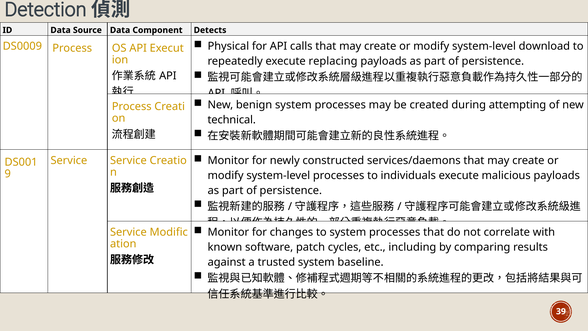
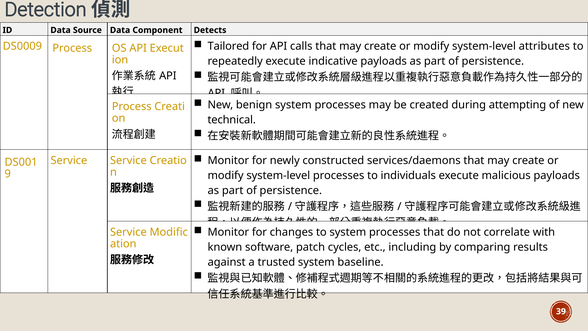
Physical: Physical -> Tailored (228, 46)
download: download -> attributes (544, 46)
replacing: replacing -> indicative (333, 61)
